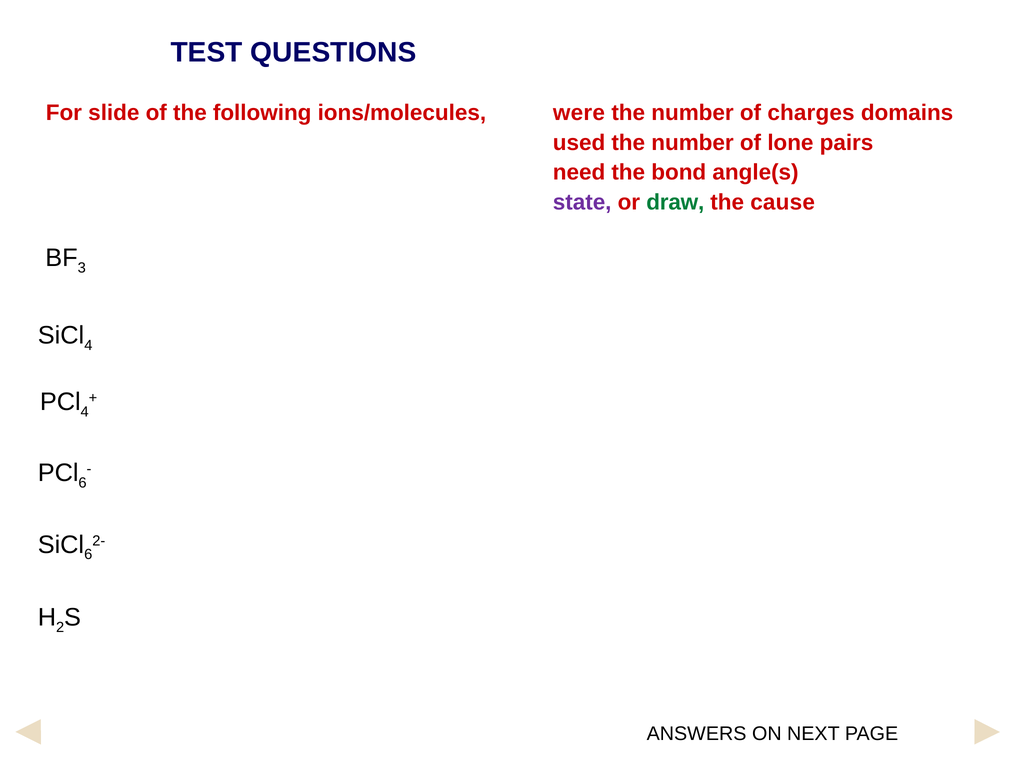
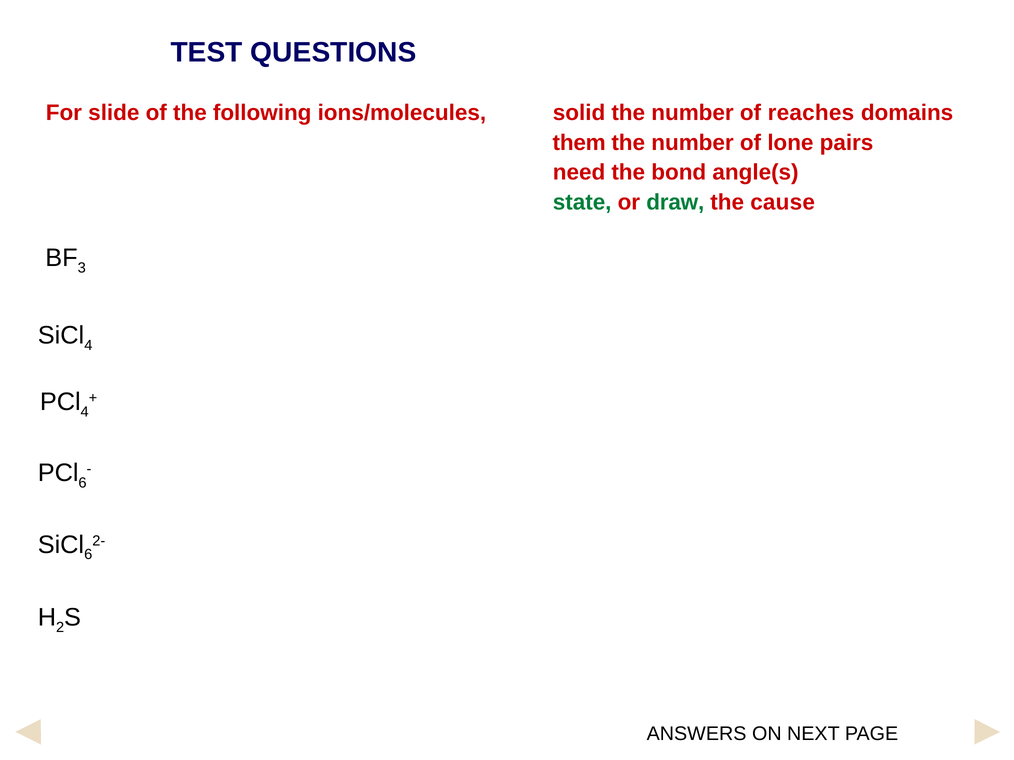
were: were -> solid (579, 113)
charges: charges -> reaches (811, 113)
used: used -> them (579, 143)
state colour: purple -> green (582, 202)
